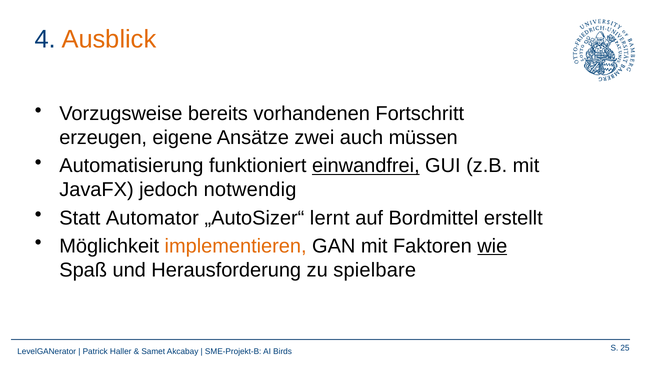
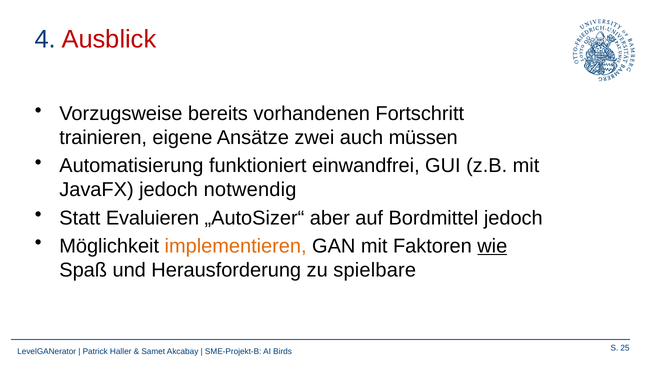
Ausblick colour: orange -> red (109, 39)
erzeugen: erzeugen -> trainieren (103, 138)
einwandfrei underline: present -> none (366, 166)
Automator: Automator -> Evaluieren (153, 218)
lernt: lernt -> aber (330, 218)
Bordmittel erstellt: erstellt -> jedoch (513, 218)
